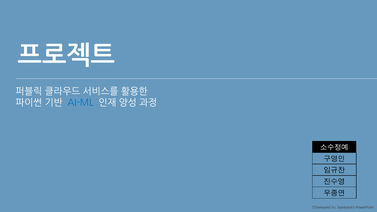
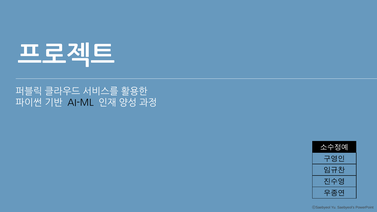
AI-ML colour: blue -> black (81, 103)
